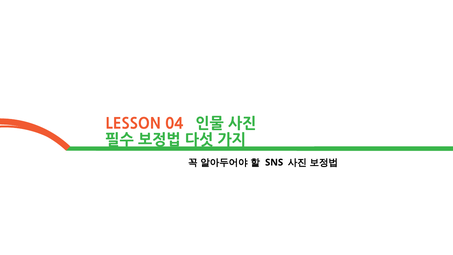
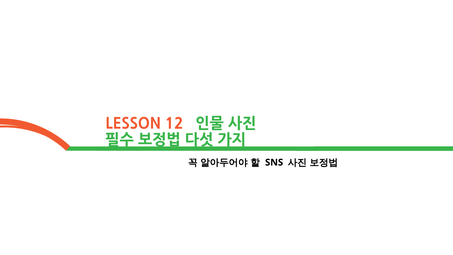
04: 04 -> 12 (174, 124)
